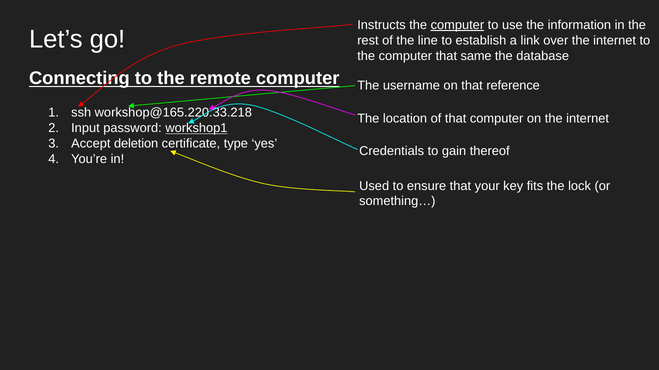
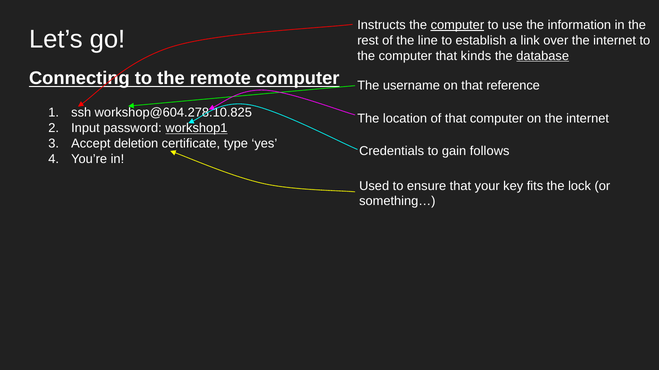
same: same -> kinds (476, 56)
database underline: none -> present (543, 56)
workshop@165.220.33.218: workshop@165.220.33.218 -> workshop@604.278.10.825 (173, 113)
thereof: thereof -> follows (490, 151)
